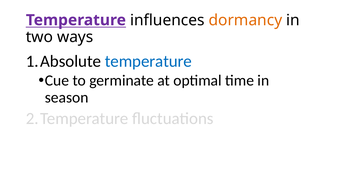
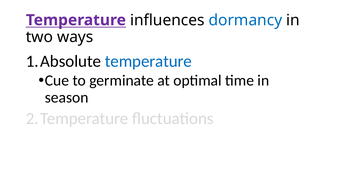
dormancy colour: orange -> blue (245, 20)
